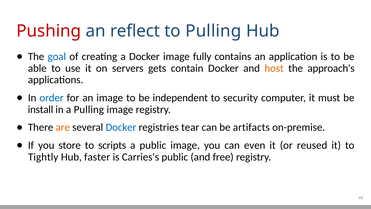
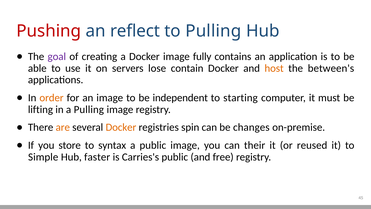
goal colour: blue -> purple (57, 56)
gets: gets -> lose (157, 68)
approach's: approach's -> between's (331, 68)
order colour: blue -> orange (52, 98)
security: security -> starting (241, 98)
install: install -> lifting (40, 109)
Docker colour: blue -> orange (121, 127)
tear: tear -> spin (190, 127)
artifacts: artifacts -> changes (251, 127)
scripts: scripts -> syntax (112, 145)
even: even -> their (255, 145)
Tightly: Tightly -> Simple (43, 157)
